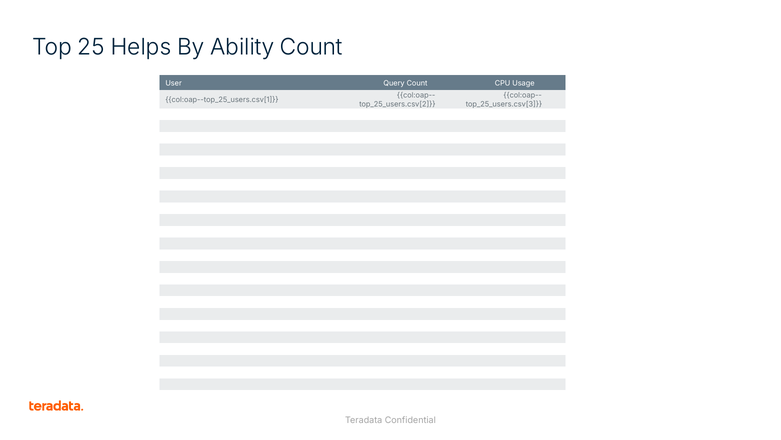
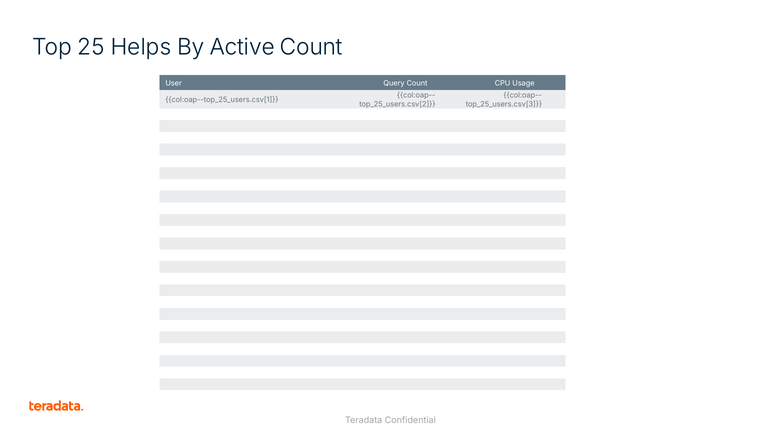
Ability: Ability -> Active (242, 47)
